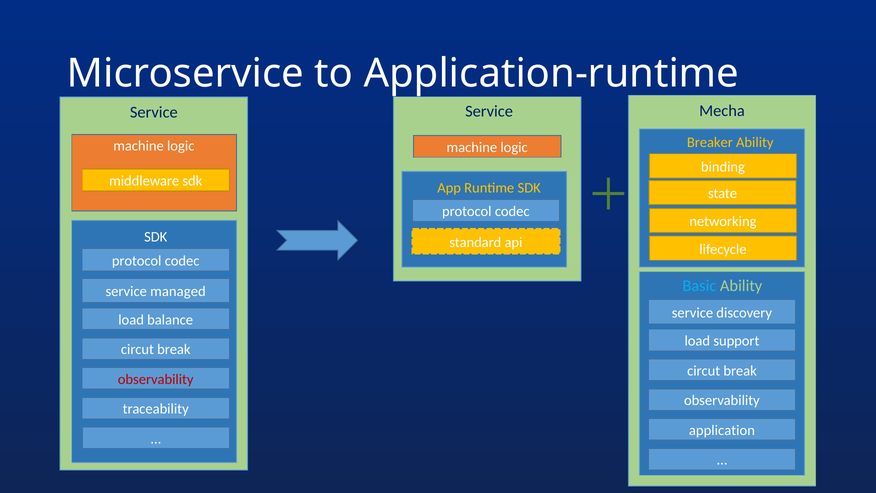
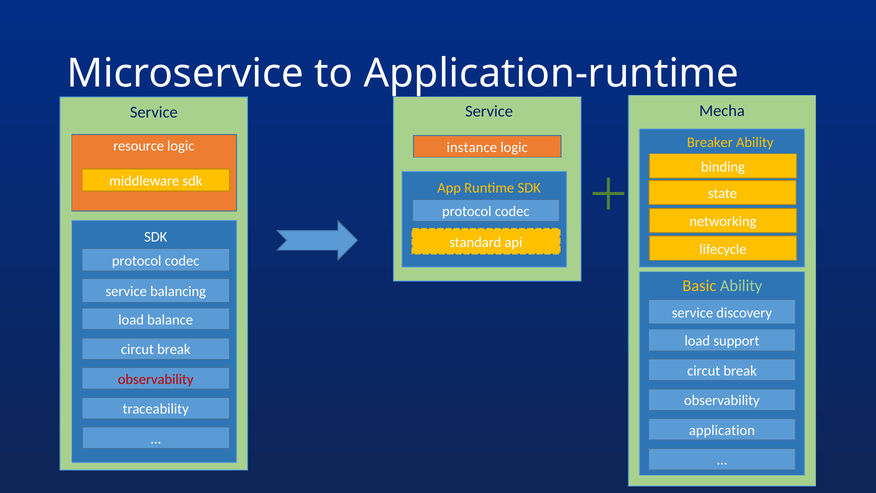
machine: machine -> resource (139, 146)
machine: machine -> instance (472, 147)
Basic colour: light blue -> yellow (699, 286)
managed: managed -> balancing (178, 291)
